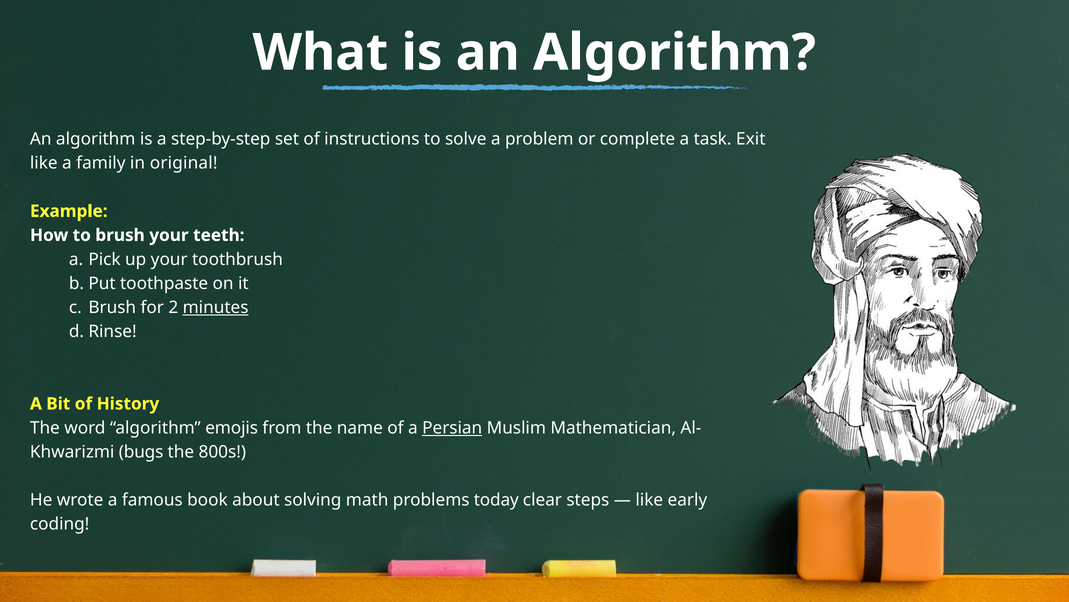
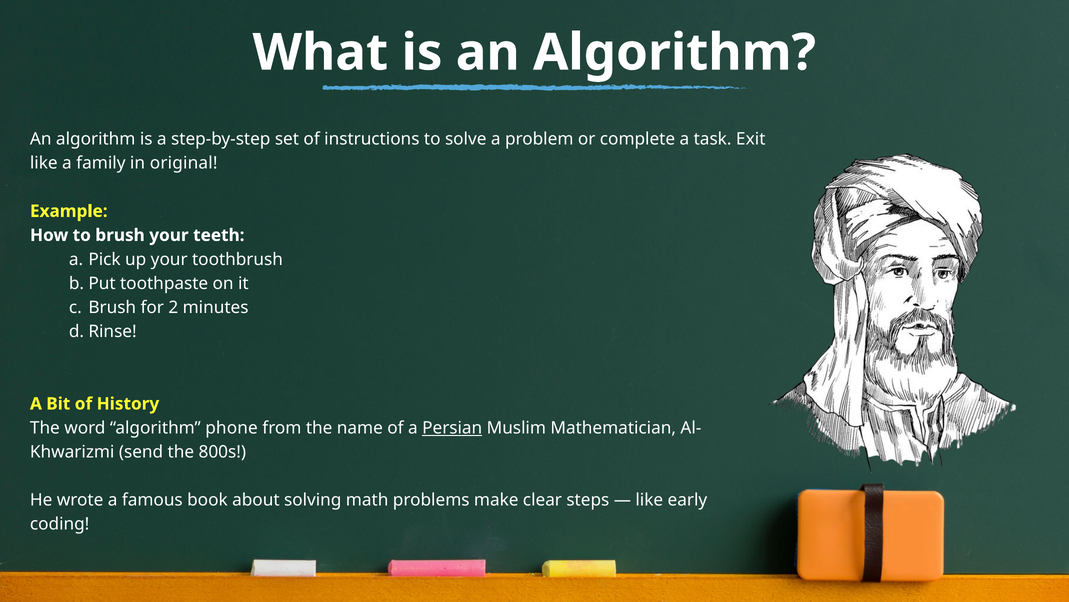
minutes underline: present -> none (216, 307)
emojis: emojis -> phone (232, 427)
bugs: bugs -> send (141, 451)
today: today -> make (496, 500)
